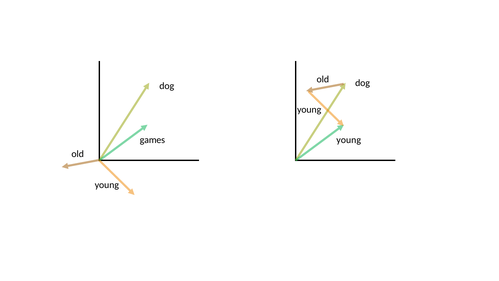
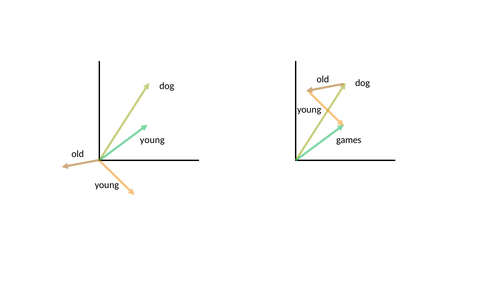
games: games -> young (152, 140)
young: young -> games (349, 140)
